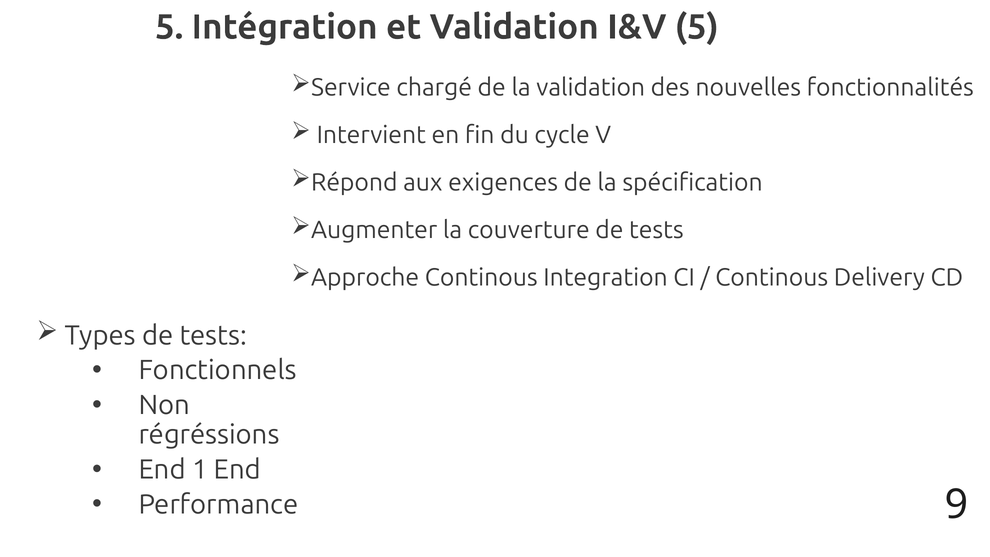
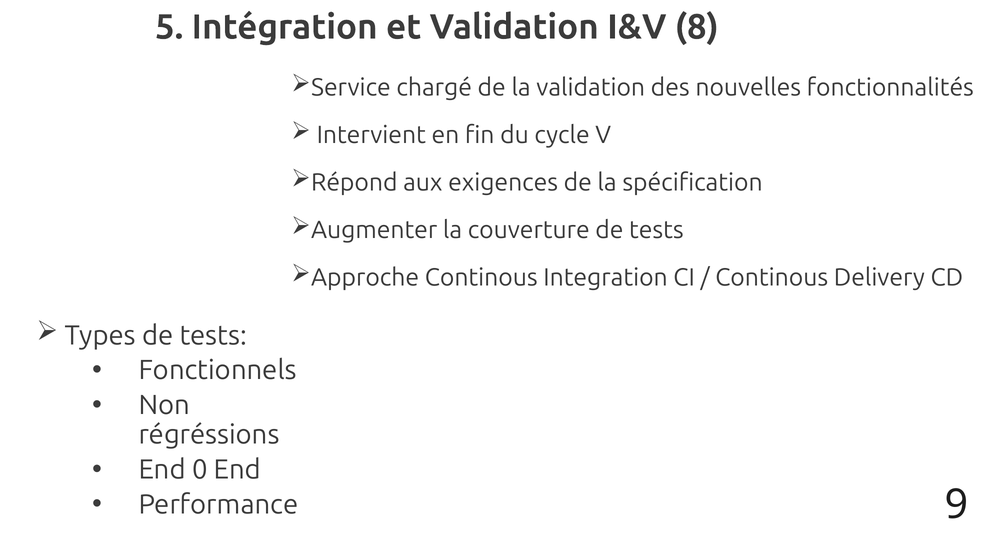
I&V 5: 5 -> 8 (697, 27)
1: 1 -> 0 (200, 469)
